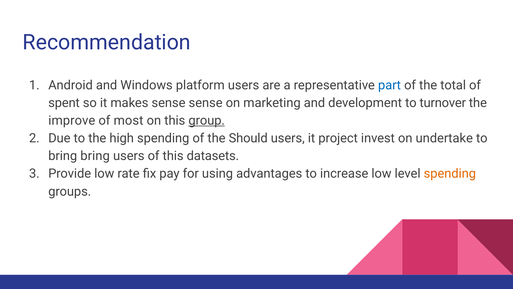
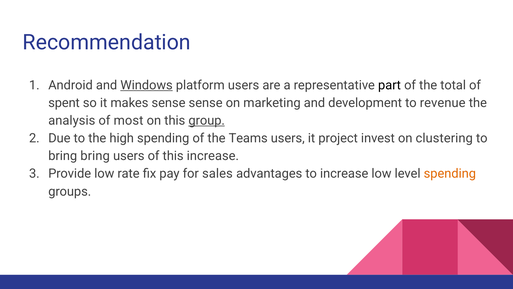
Windows underline: none -> present (147, 85)
part colour: blue -> black (389, 85)
turnover: turnover -> revenue (443, 103)
improve: improve -> analysis (72, 120)
Should: Should -> Teams (248, 138)
undertake: undertake -> clustering (444, 138)
this datasets: datasets -> increase (213, 156)
using: using -> sales (217, 173)
